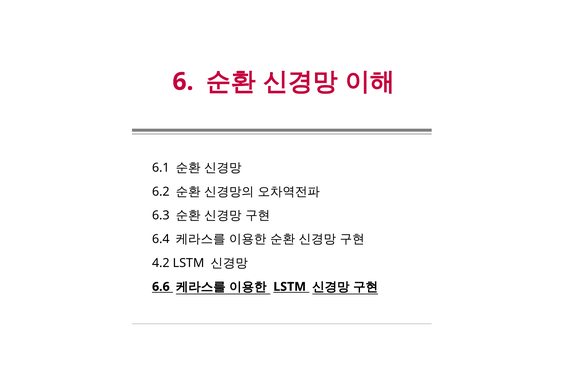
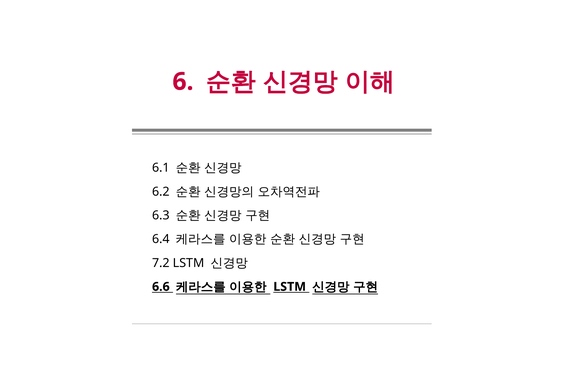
4.2: 4.2 -> 7.2 (161, 263)
